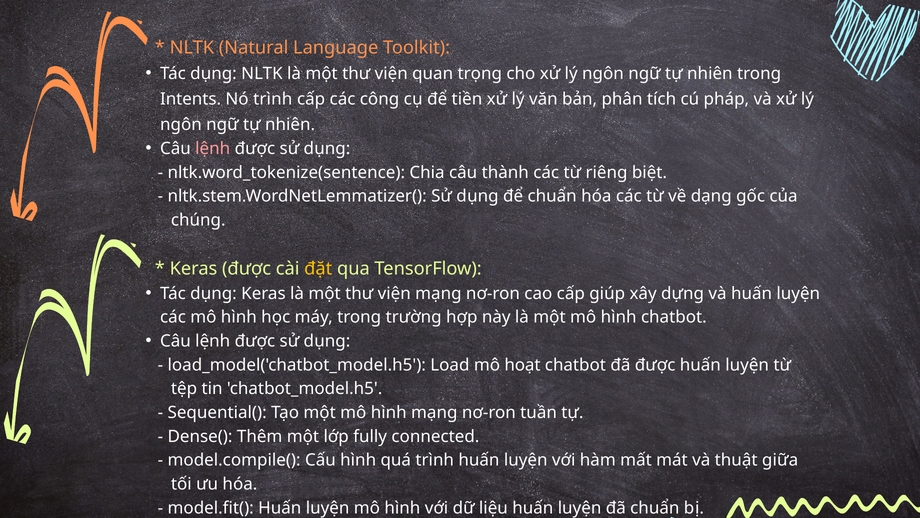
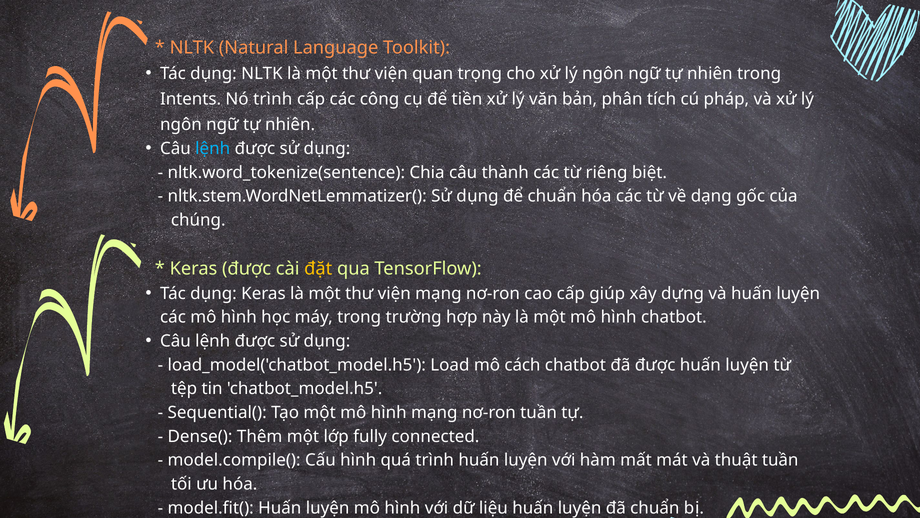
lệnh colour: pink -> light blue (213, 148)
hoạt: hoạt -> cách (522, 365)
thuật giữa: giữa -> tuần (780, 460)
